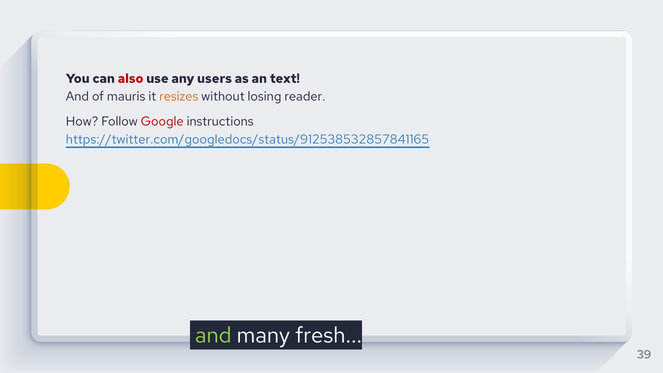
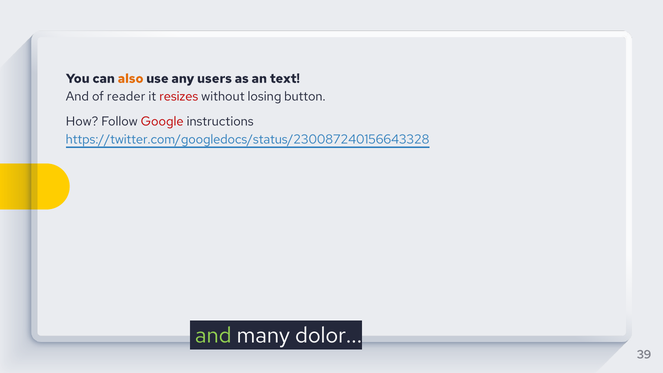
also colour: red -> orange (131, 79)
mauris: mauris -> reader (126, 96)
resizes colour: orange -> red (179, 96)
reader: reader -> button (305, 96)
https://twitter.com/googledocs/status/912538532857841165: https://twitter.com/googledocs/status/912538532857841165 -> https://twitter.com/googledocs/status/230087240156643328 (248, 140)
fresh: fresh -> dolor (329, 336)
